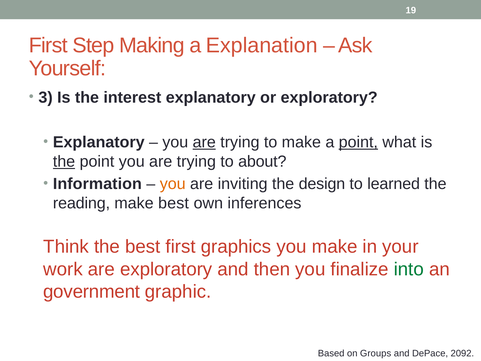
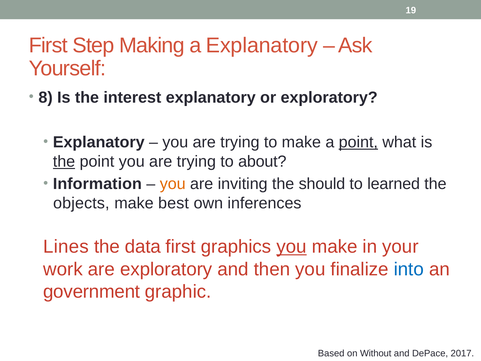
a Explanation: Explanation -> Explanatory (262, 45)
3: 3 -> 8 (46, 97)
are underline: present -> none (204, 142)
design: design -> should (322, 184)
reading: reading -> objects (81, 203)
Think: Think -> Lines (66, 247)
the best: best -> data (143, 247)
you underline: none -> present (292, 247)
into colour: green -> blue (409, 269)
Groups: Groups -> Without (376, 353)
2092: 2092 -> 2017 (462, 353)
